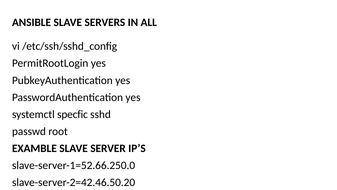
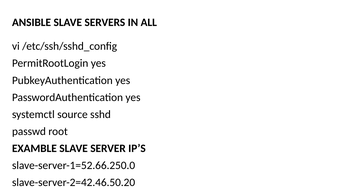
specfic: specfic -> source (72, 114)
